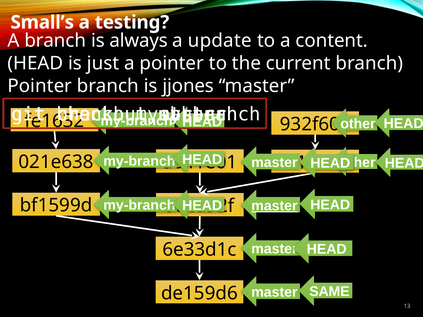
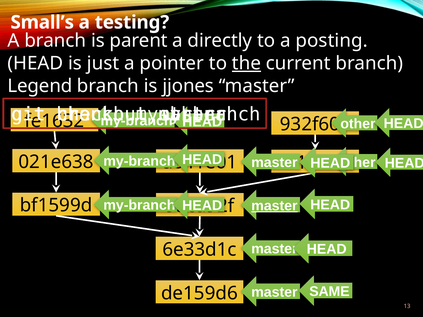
always: always -> parent (139, 41)
update: update -> directly (220, 41)
content: content -> posting (332, 41)
the underline: none -> present (246, 63)
Pointer: Pointer -> Legend (40, 86)
